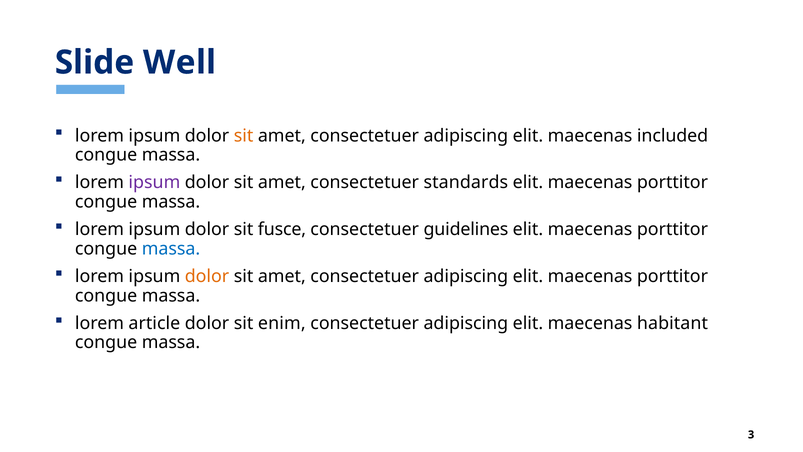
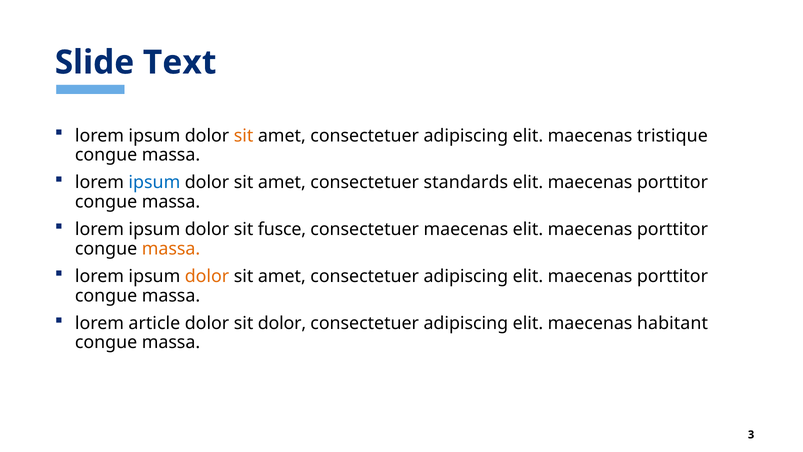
Well: Well -> Text (180, 62)
included: included -> tristique (672, 136)
ipsum colour: purple -> blue (154, 182)
consectetuer guidelines: guidelines -> maecenas (466, 229)
massa colour: blue -> orange (171, 249)
sit enim: enim -> dolor (282, 323)
